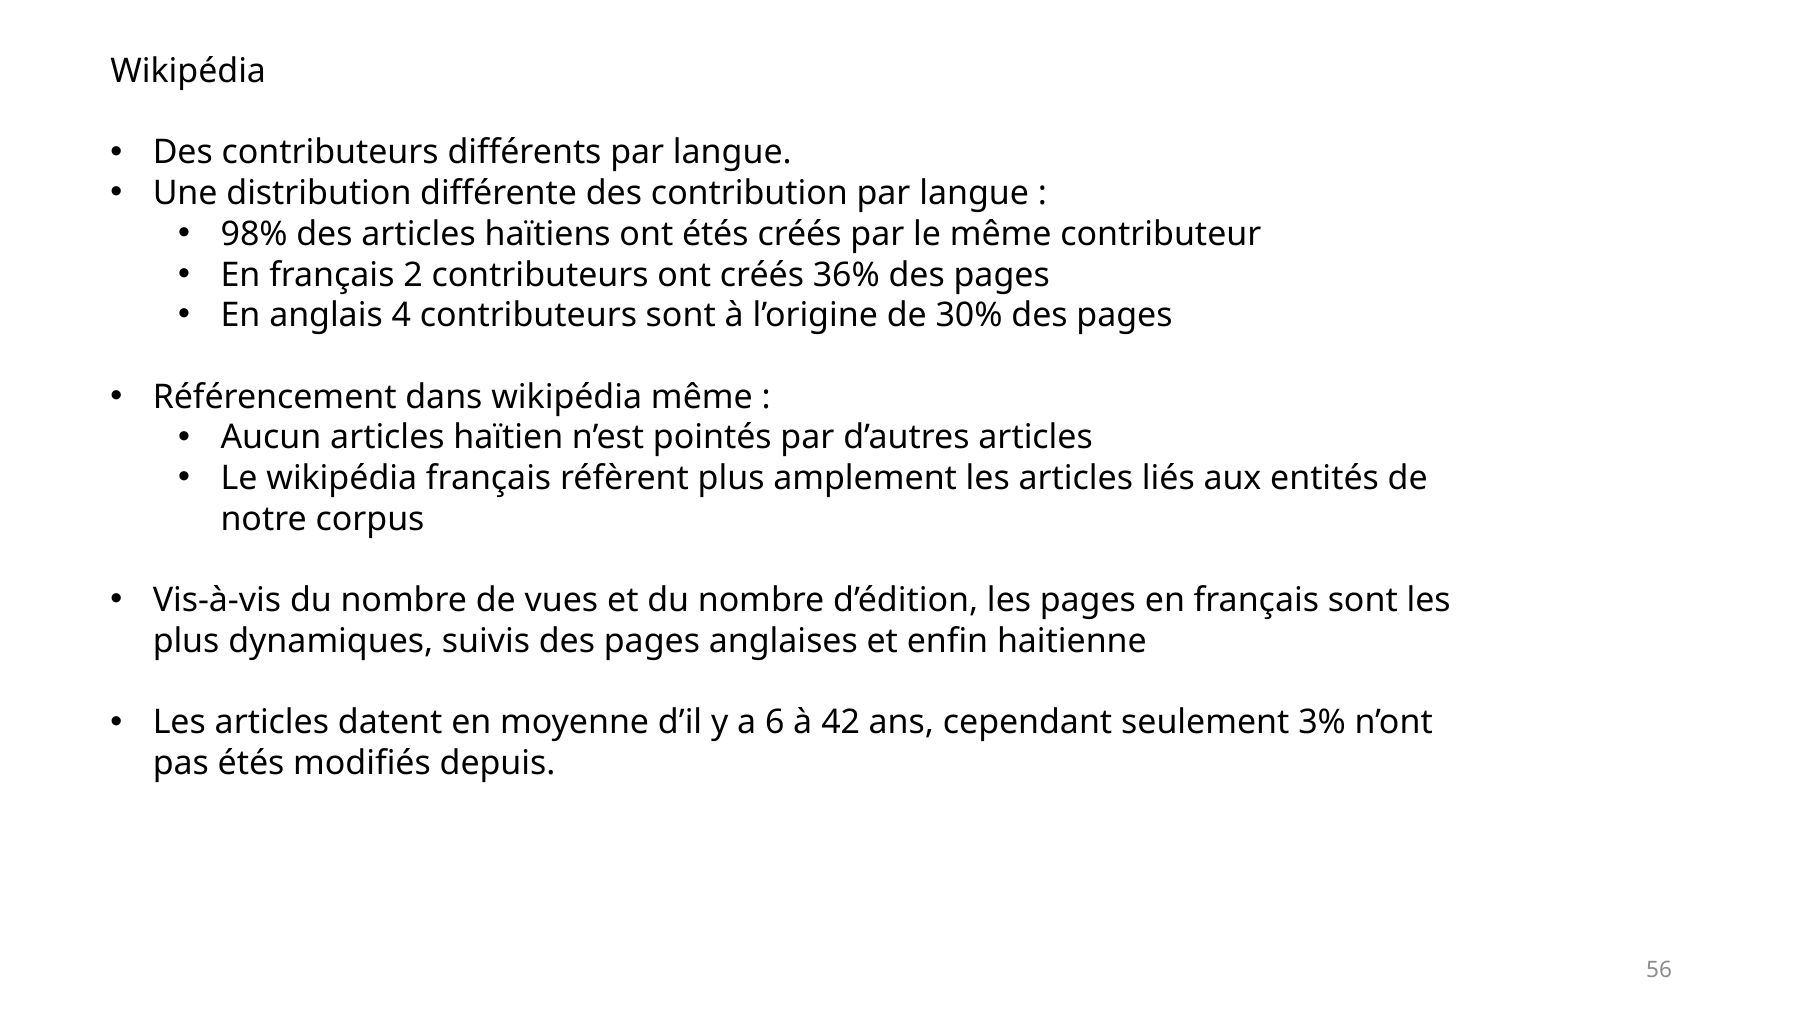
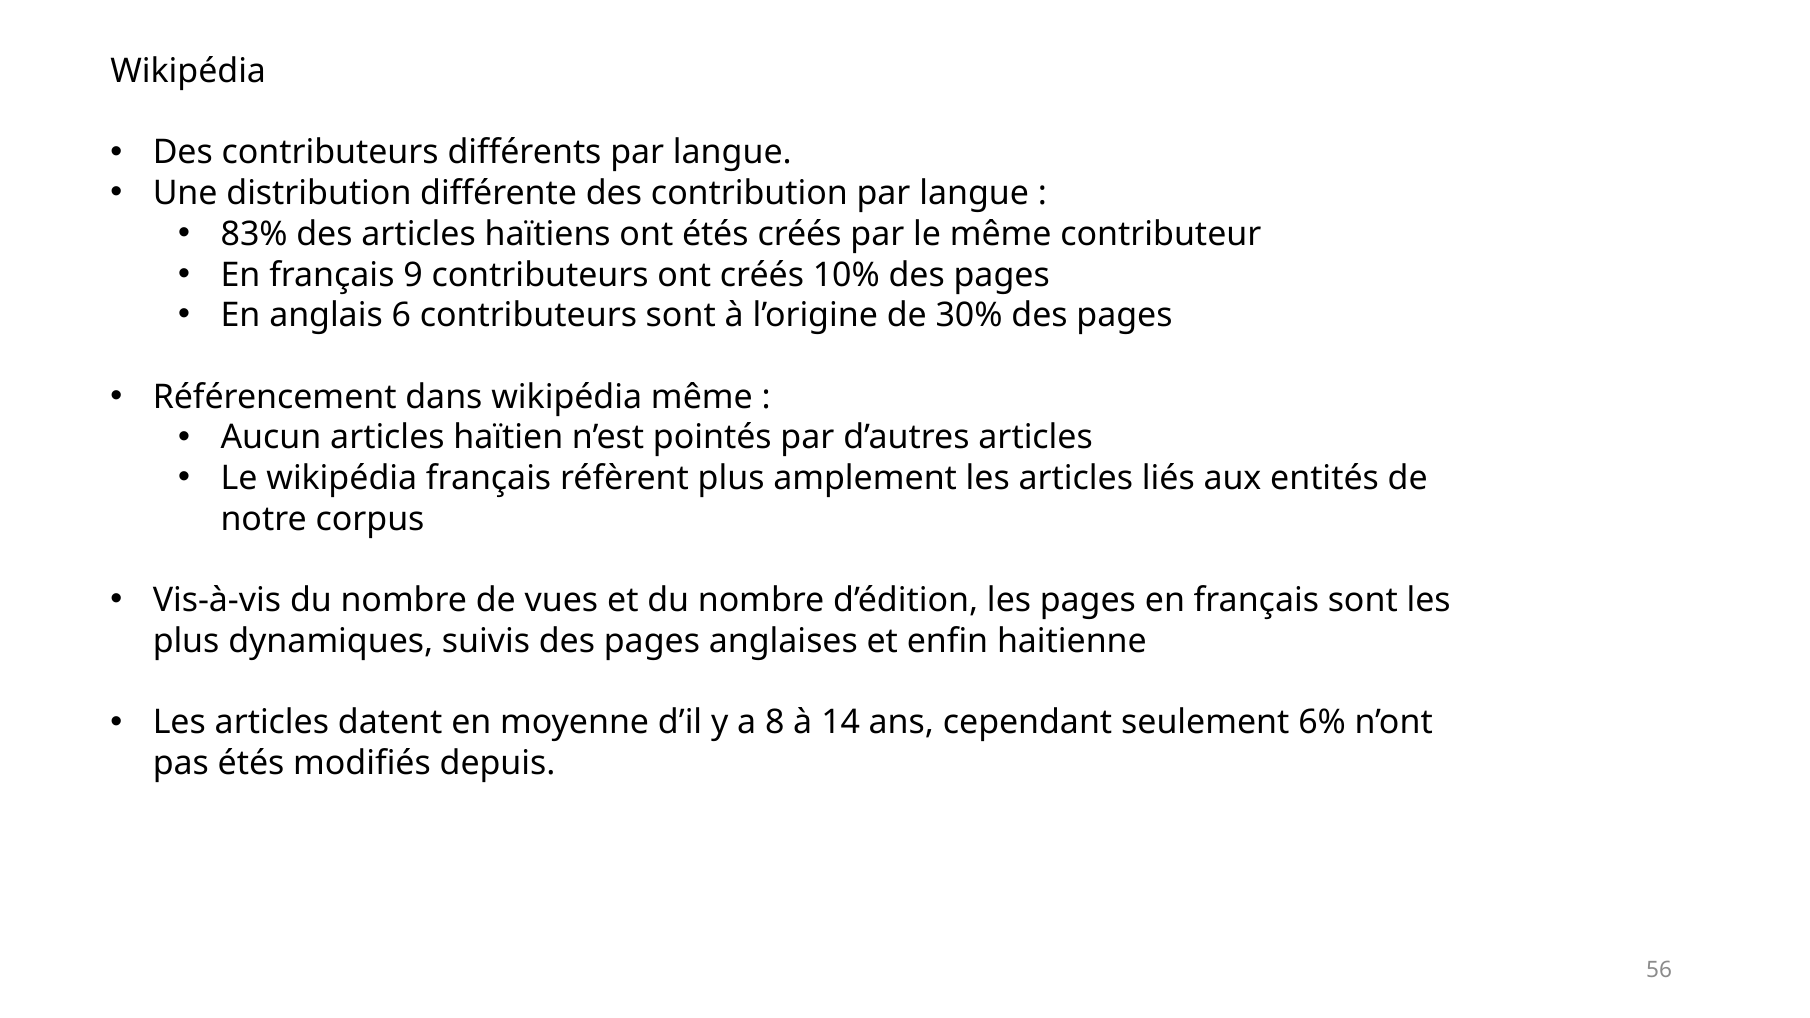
98%: 98% -> 83% (254, 234)
2: 2 -> 9 (413, 275)
36%: 36% -> 10% (846, 275)
4: 4 -> 6 (401, 316)
6: 6 -> 8 (775, 723)
42: 42 -> 14 (841, 723)
3%: 3% -> 6% (1322, 723)
